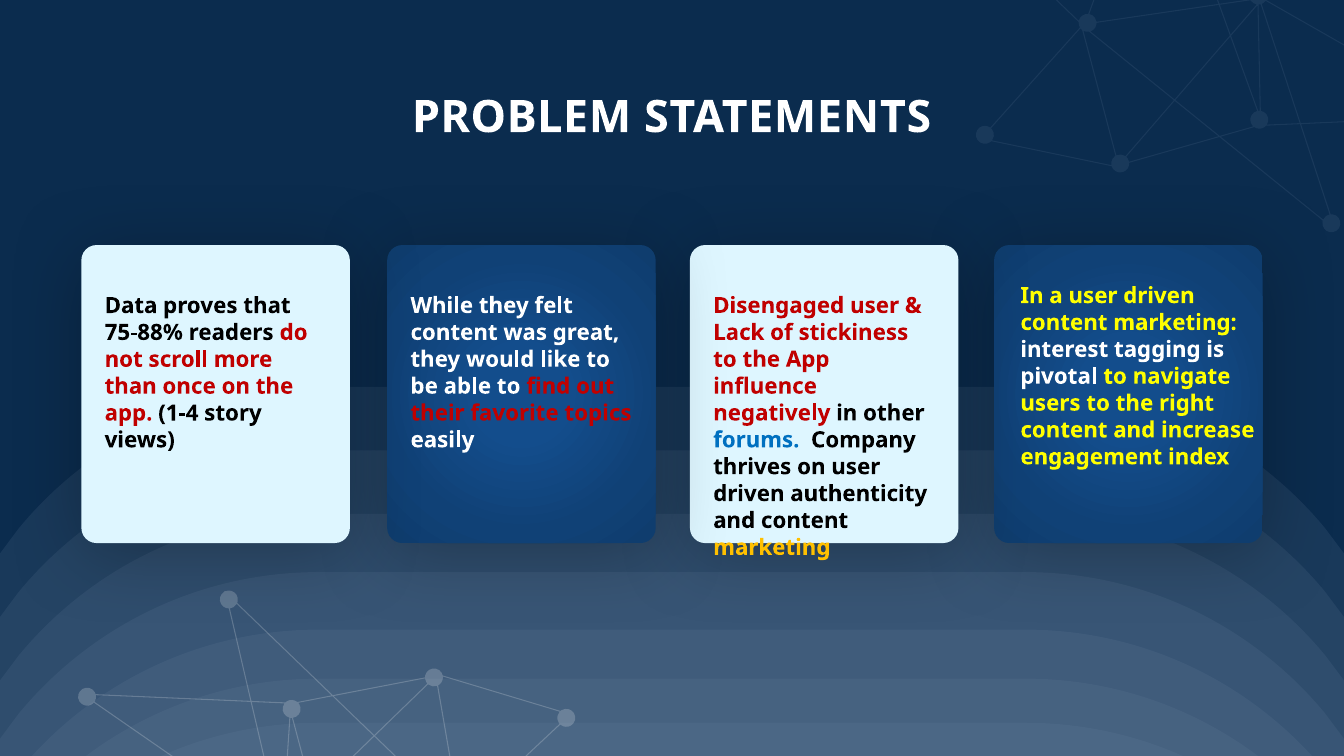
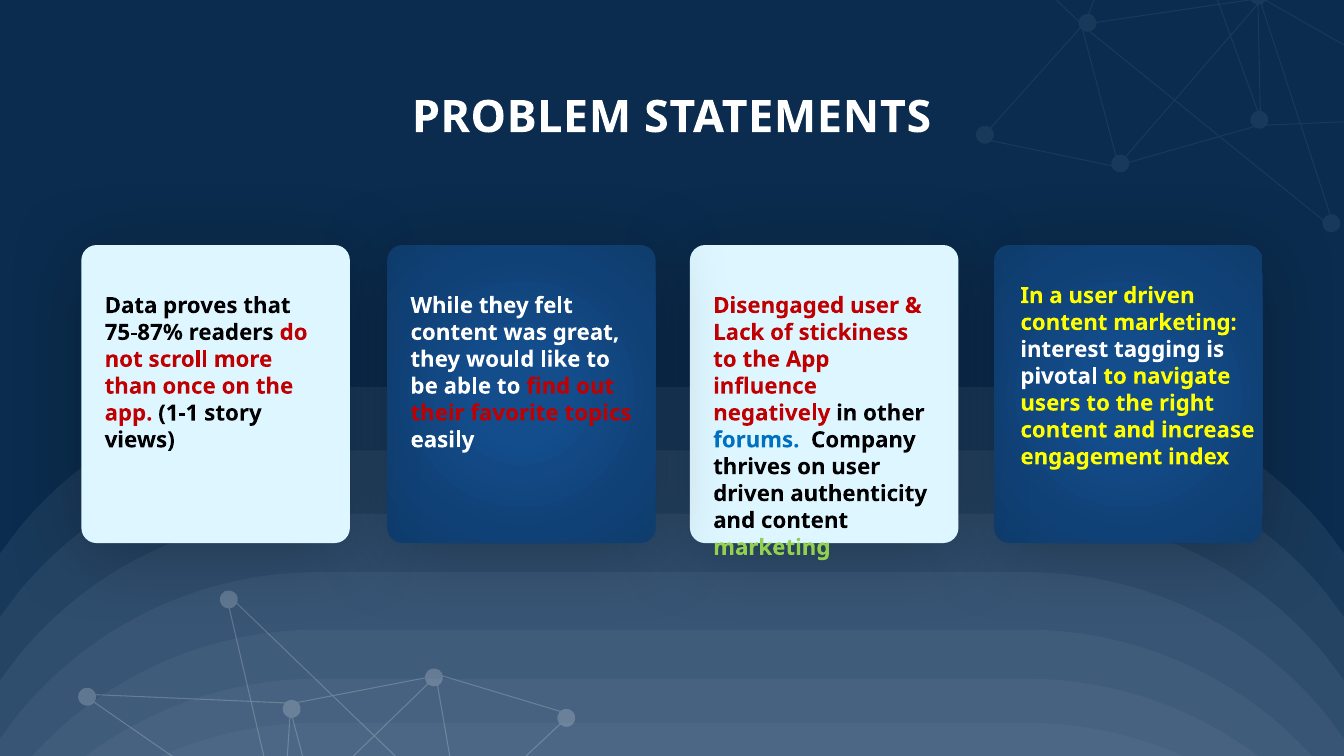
75-88%: 75-88% -> 75-87% (144, 333)
1-4: 1-4 -> 1-1 (178, 413)
marketing colour: yellow -> light green (772, 547)
